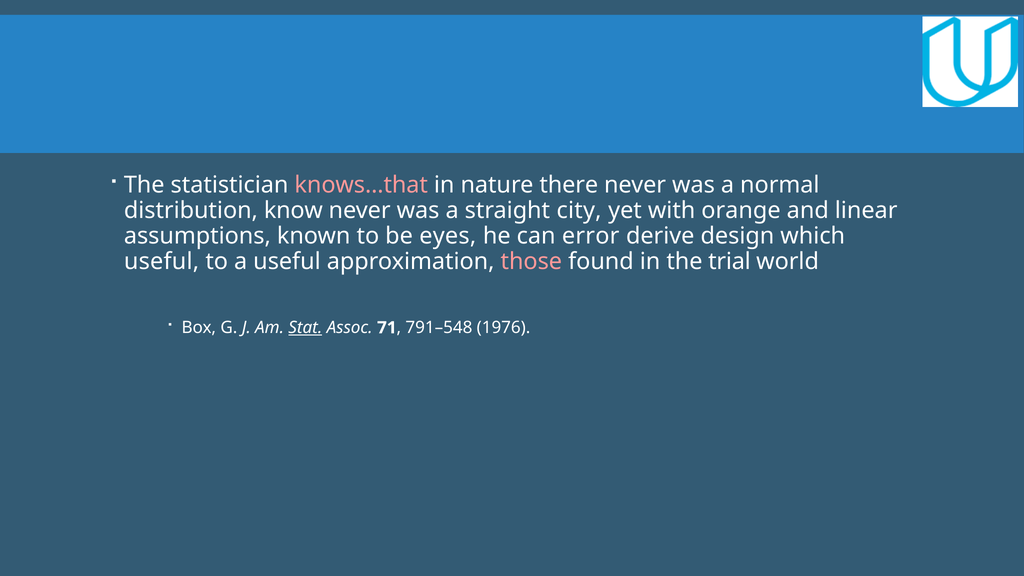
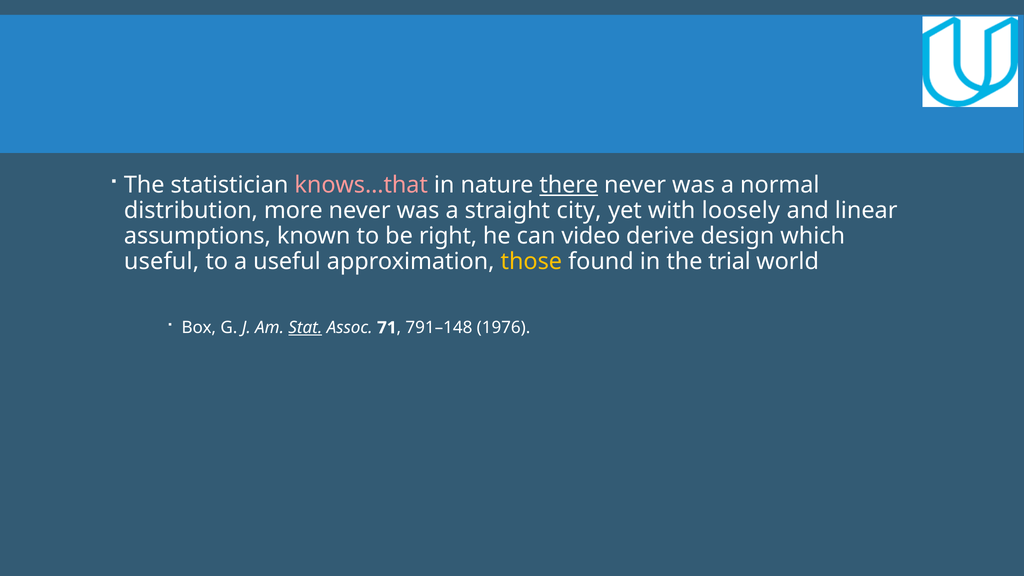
there underline: none -> present (569, 185)
know: know -> more (293, 211)
orange: orange -> loosely (741, 211)
eyes: eyes -> right (448, 236)
error: error -> video (591, 236)
those colour: pink -> yellow (531, 261)
791–548: 791–548 -> 791–148 (439, 328)
